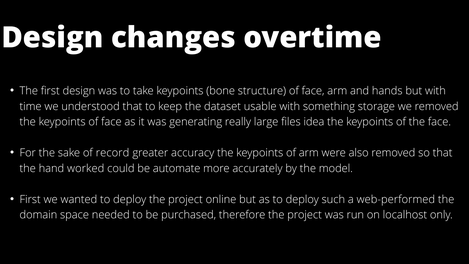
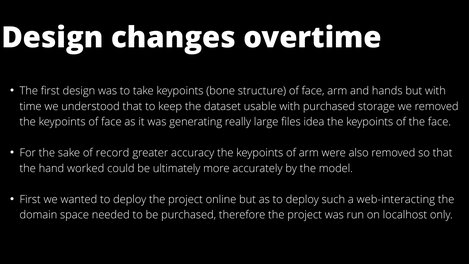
with something: something -> purchased (329, 106)
automate: automate -> ultimately (177, 168)
web-performed: web-performed -> web-interacting (396, 199)
